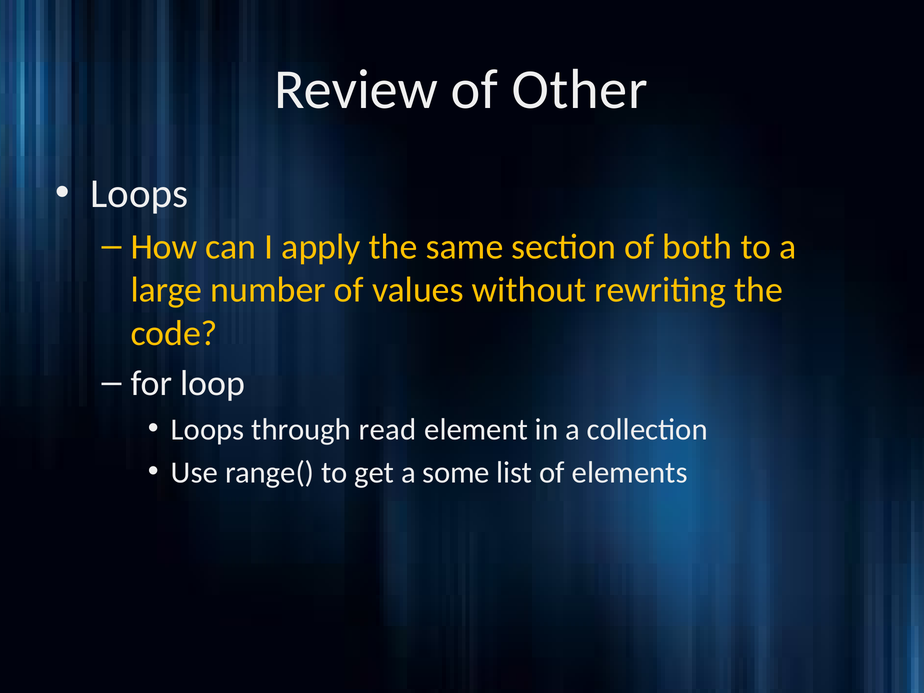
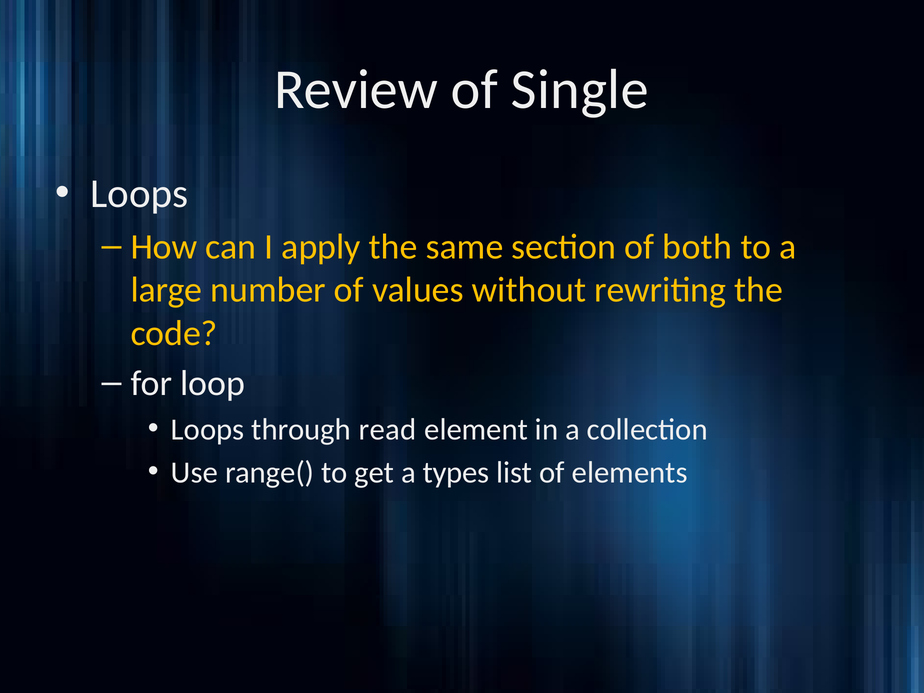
Other: Other -> Single (580, 89)
some: some -> types (456, 472)
